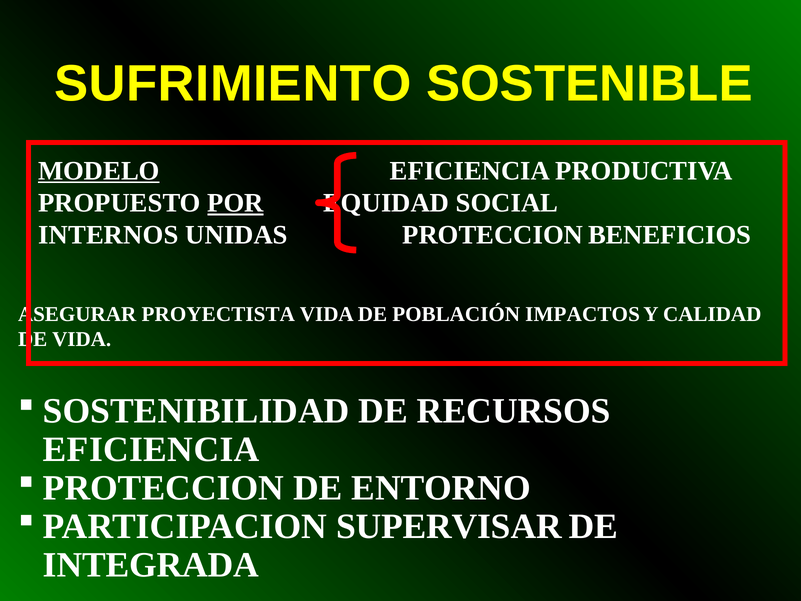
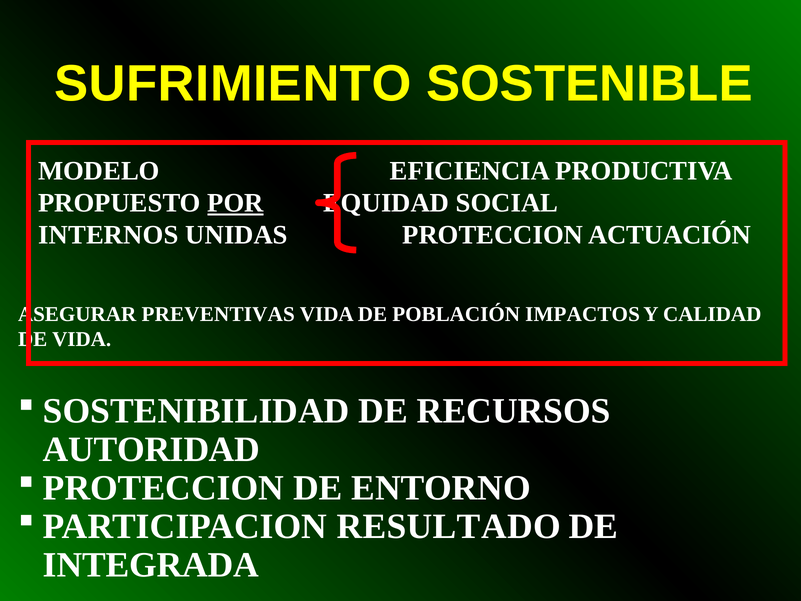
MODELO underline: present -> none (99, 171)
BENEFICIOS: BENEFICIOS -> ACTUACIÓN (670, 235)
PROYECTISTA: PROYECTISTA -> PREVENTIVAS (218, 314)
EFICIENCIA: EFICIENCIA -> AUTORIDAD (151, 449)
SUPERVISAR: SUPERVISAR -> RESULTADO (449, 526)
